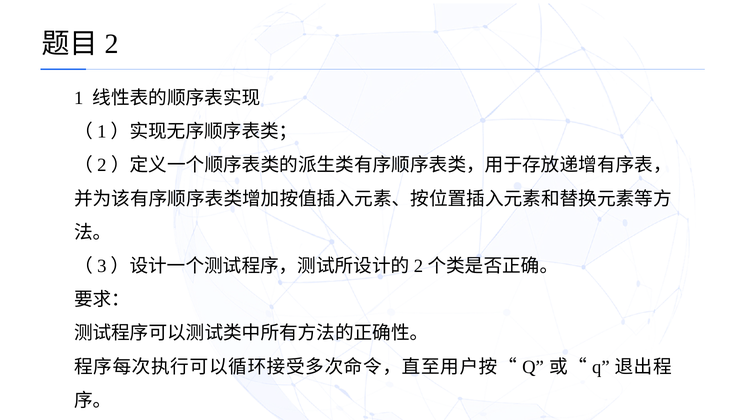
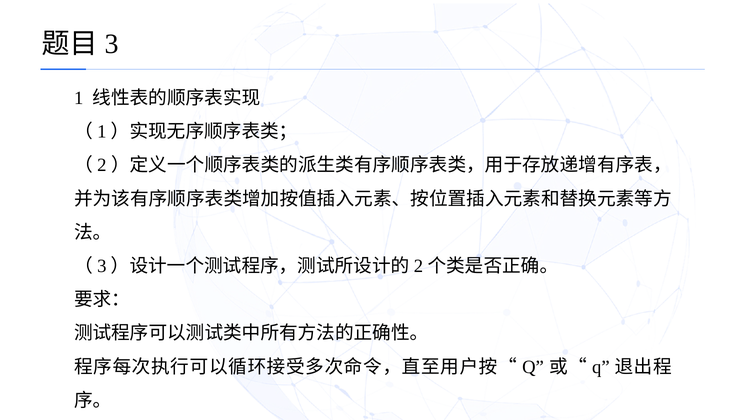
2: 2 -> 3 (112, 44)
